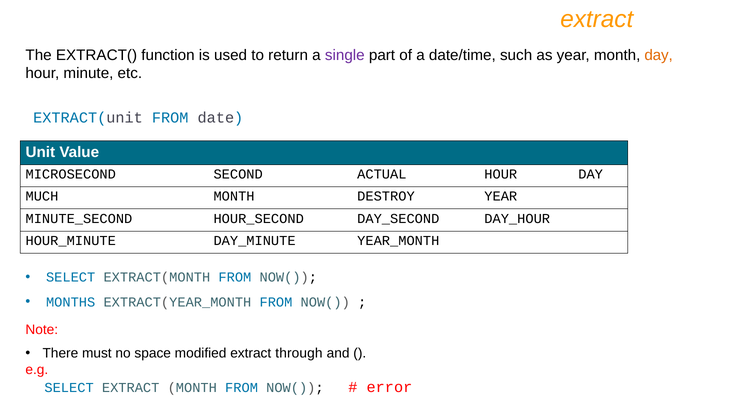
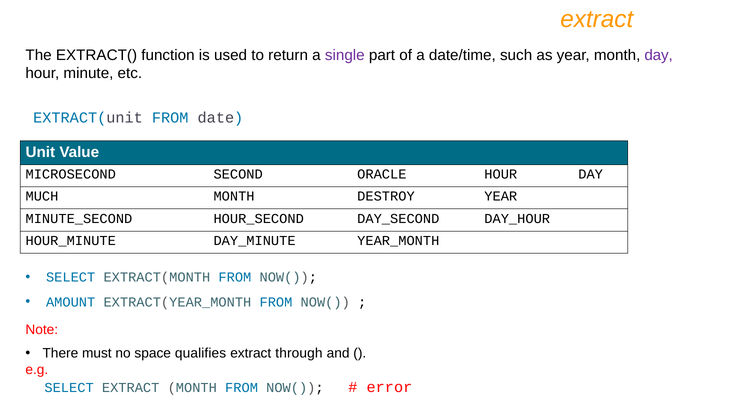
day colour: orange -> purple (659, 55)
ACTUAL: ACTUAL -> ORACLE (382, 174)
MONTHS: MONTHS -> AMOUNT (71, 302)
modified: modified -> qualifies (201, 353)
